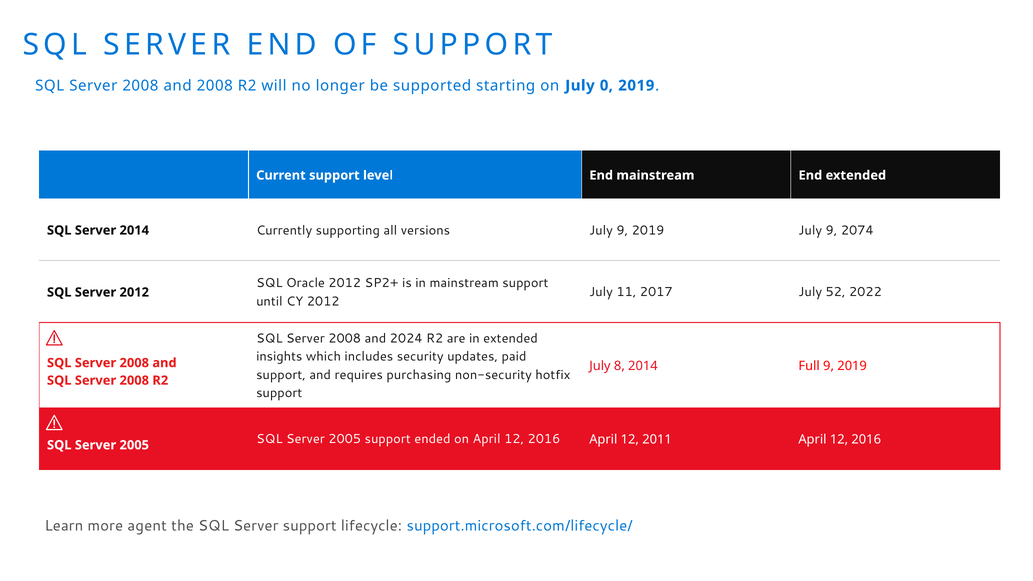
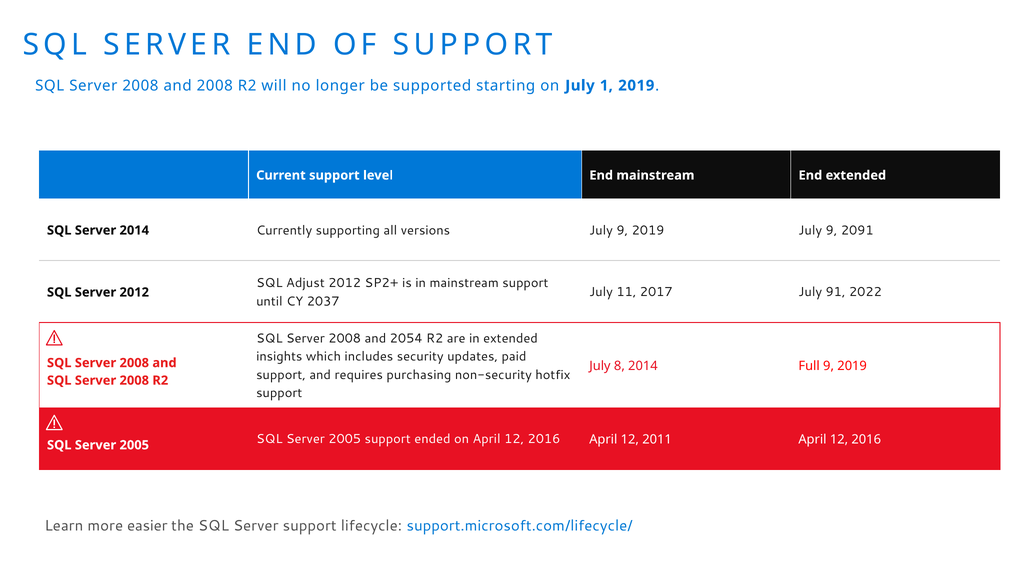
0: 0 -> 1 (606, 86)
2074: 2074 -> 2091 (857, 230)
Oracle: Oracle -> Adjust (305, 283)
52: 52 -> 91 (836, 292)
CY 2012: 2012 -> 2037 (323, 301)
2024: 2024 -> 2054 (406, 339)
agent: agent -> easier (147, 526)
